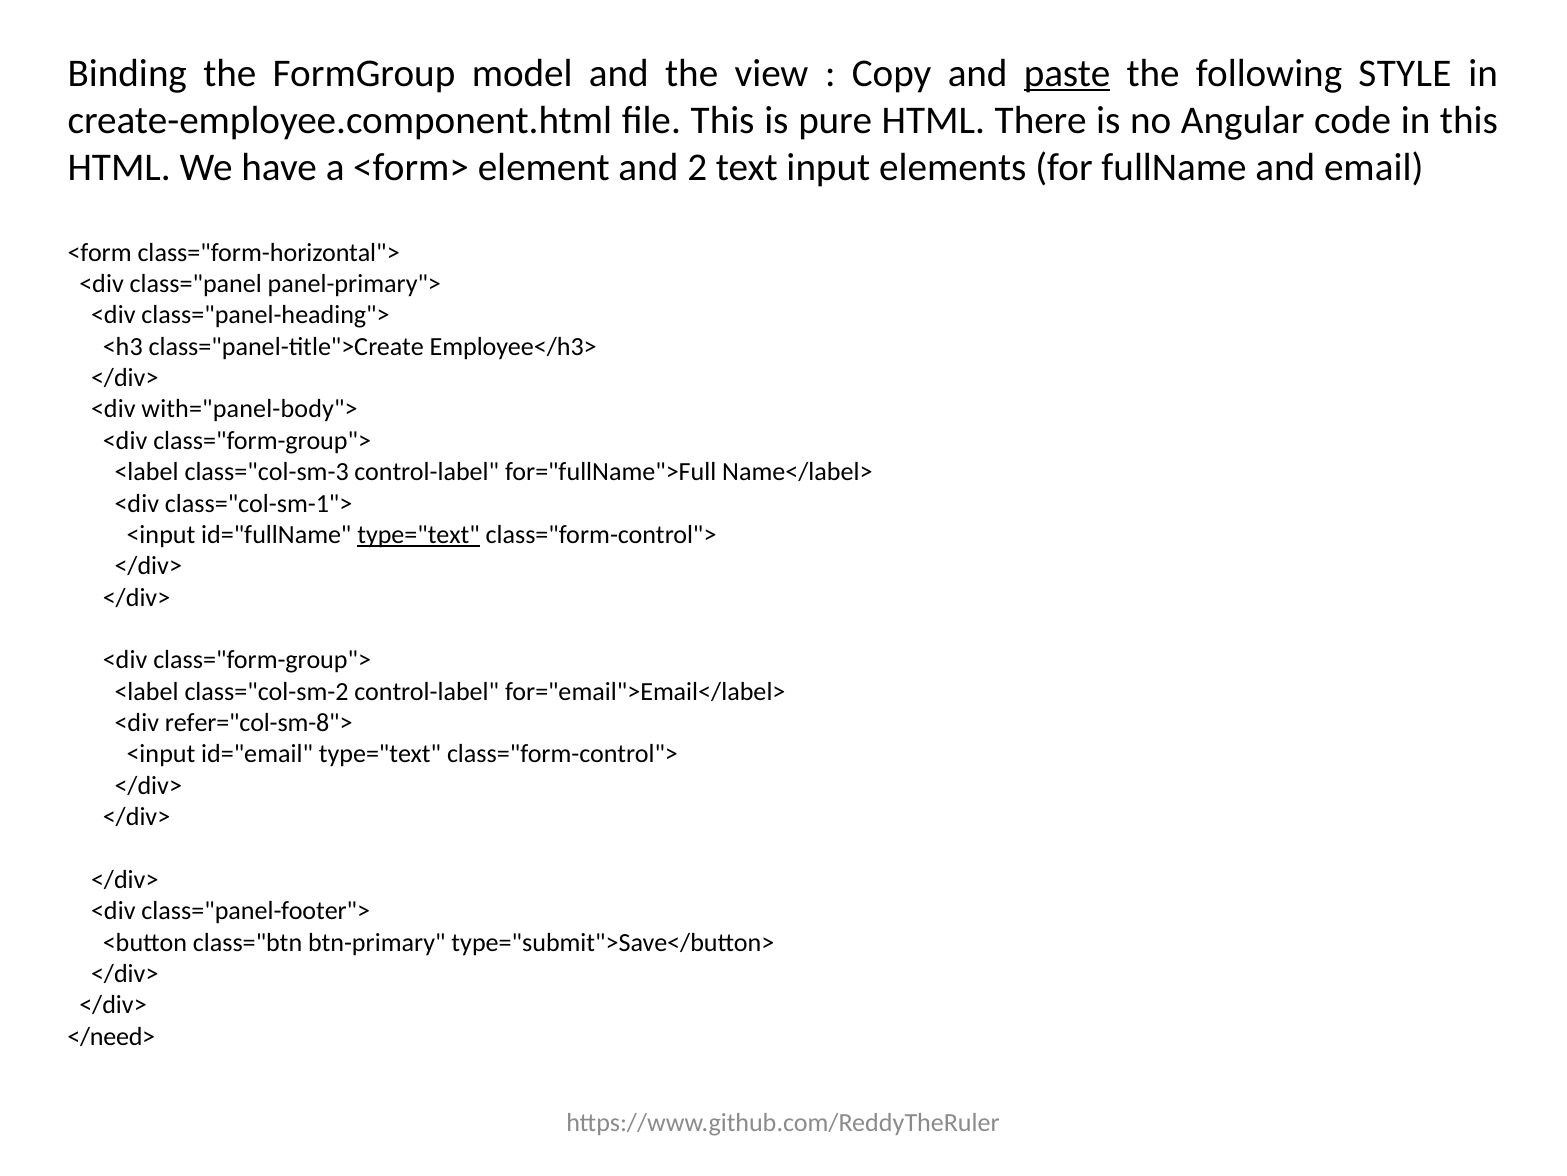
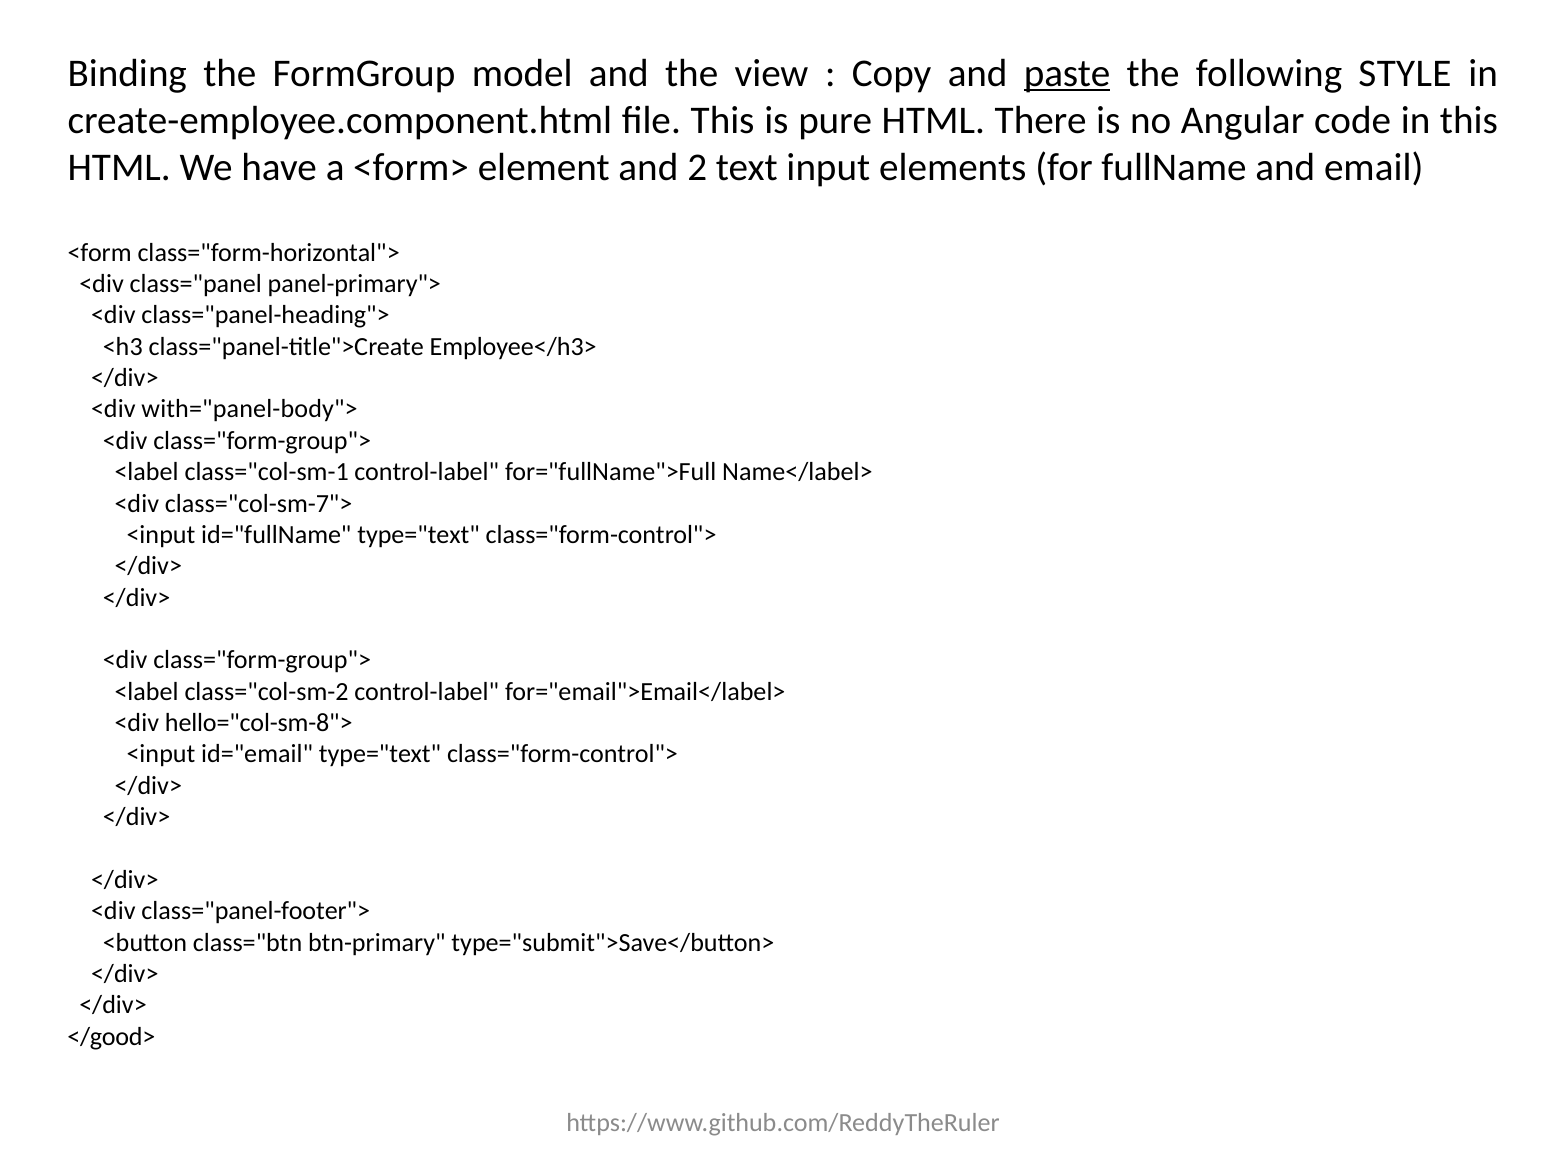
class="col-sm-3: class="col-sm-3 -> class="col-sm-1 (267, 472)
class="col-sm-1">: class="col-sm-1"> -> class="col-sm-7"> (259, 503)
type="text underline: present -> none (419, 534)
refer="col-sm-8">: refer="col-sm-8"> -> hello="col-sm-8"> (259, 722)
</need>: </need> -> </good> (111, 1036)
